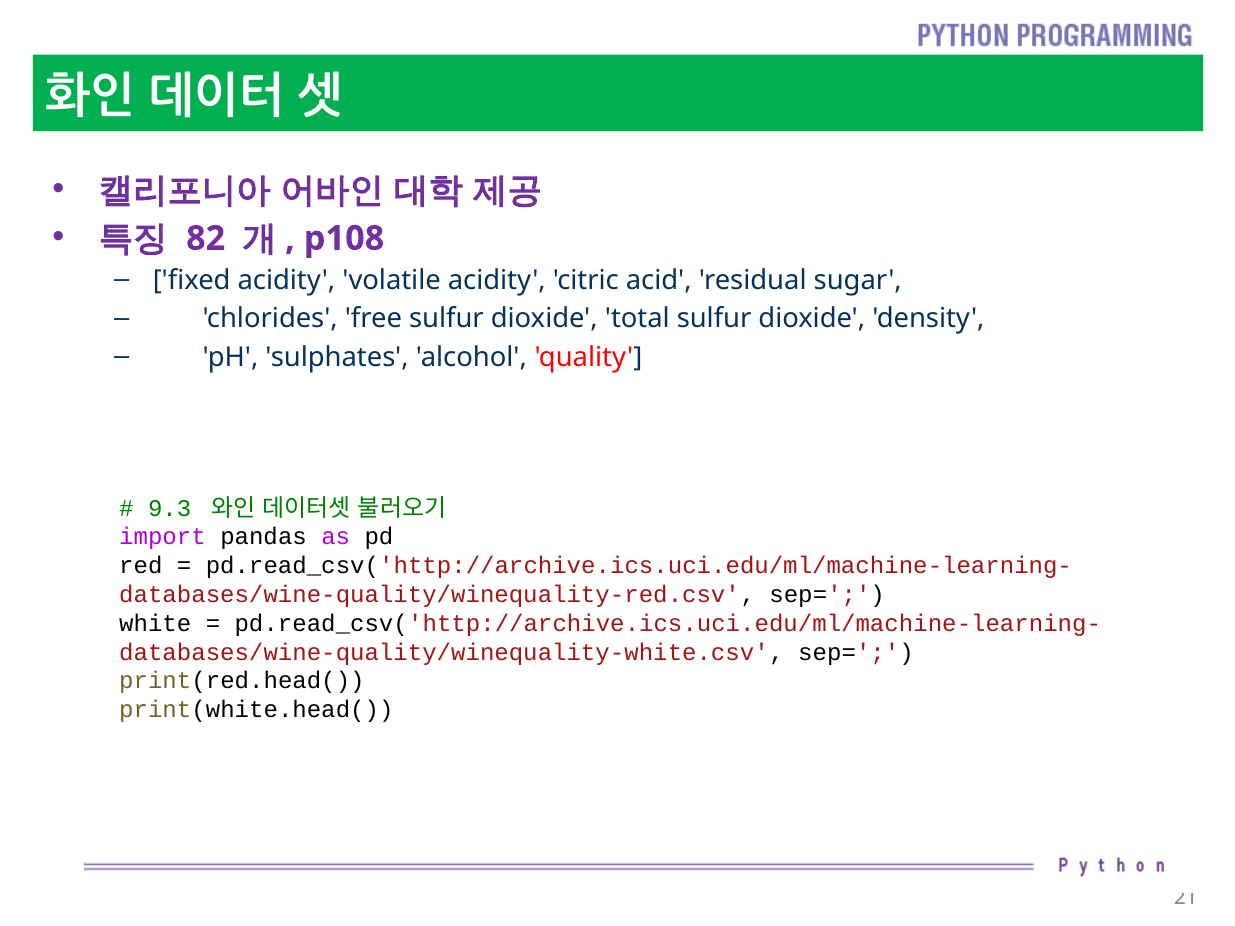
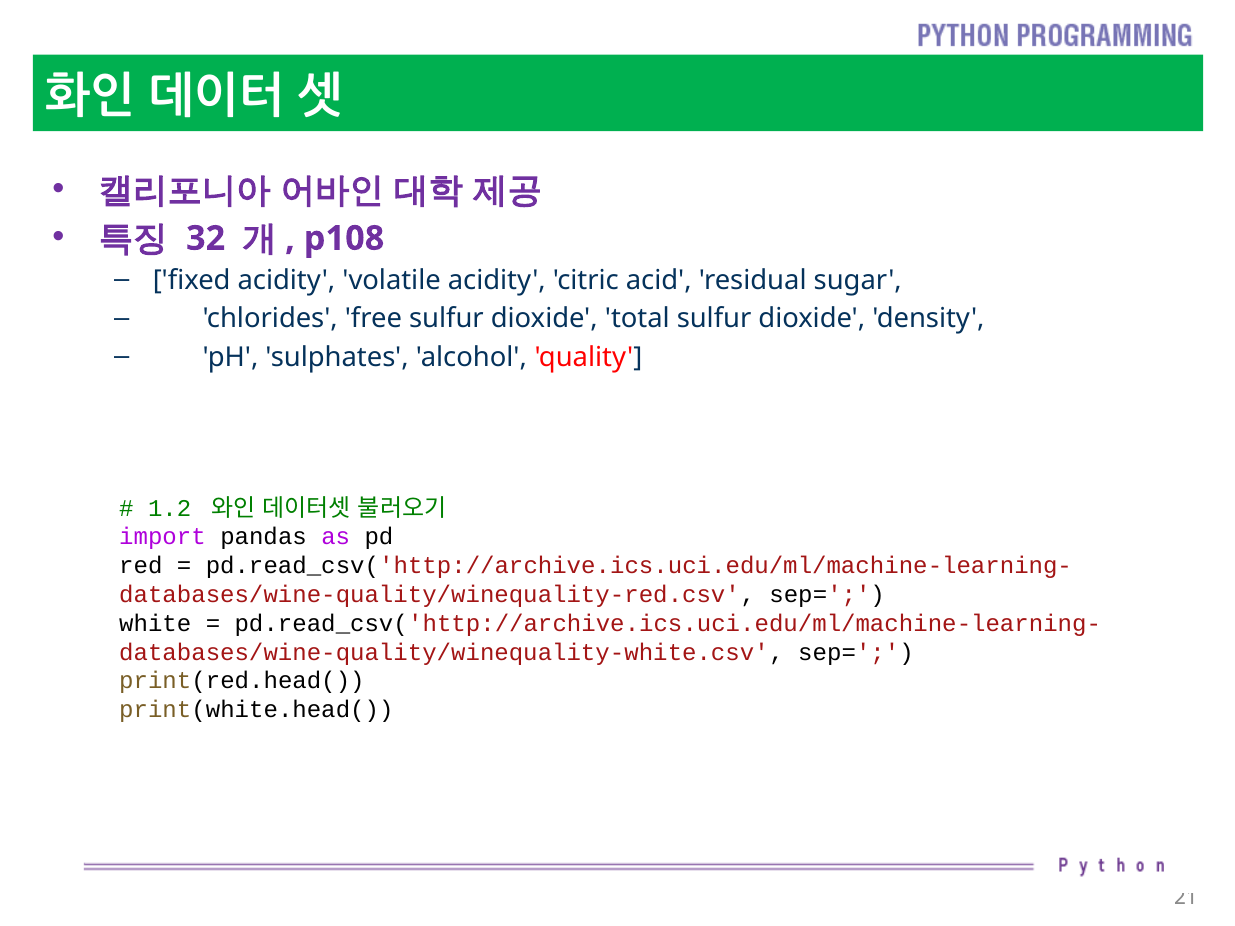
82: 82 -> 32 (206, 238)
9.3: 9.3 -> 1.2 (170, 508)
